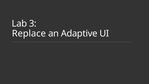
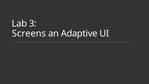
Replace: Replace -> Screens (29, 33)
